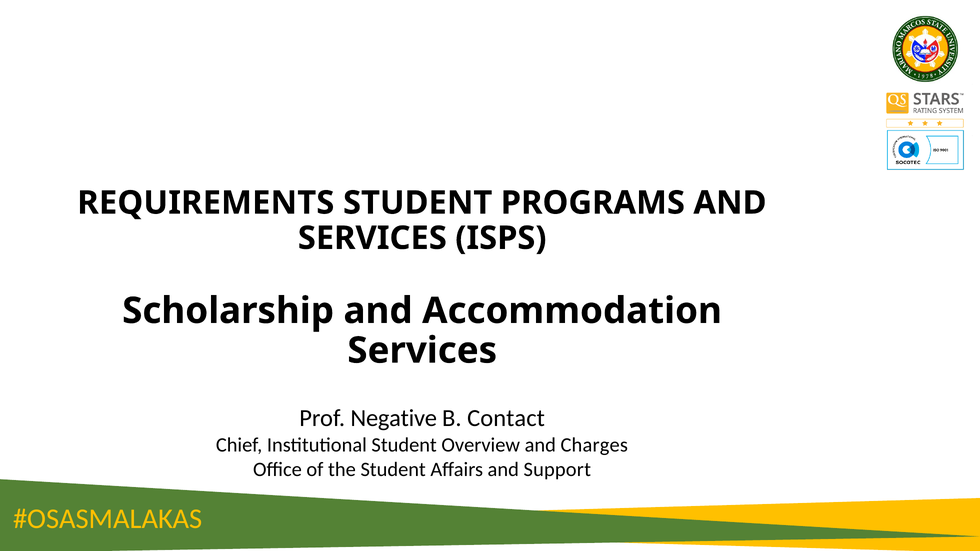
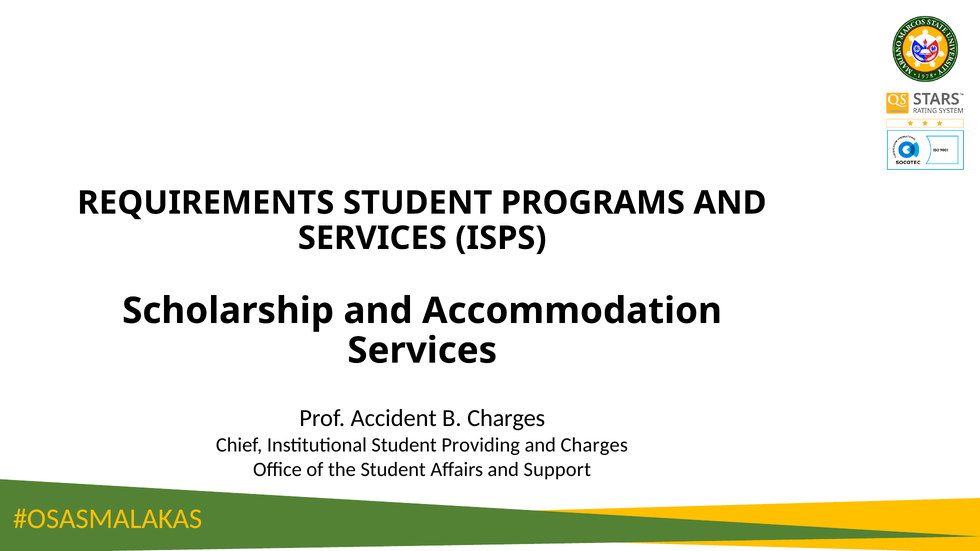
Negative: Negative -> Accident (394, 418)
B Contact: Contact -> Charges (506, 418)
Overview: Overview -> Providing (481, 445)
